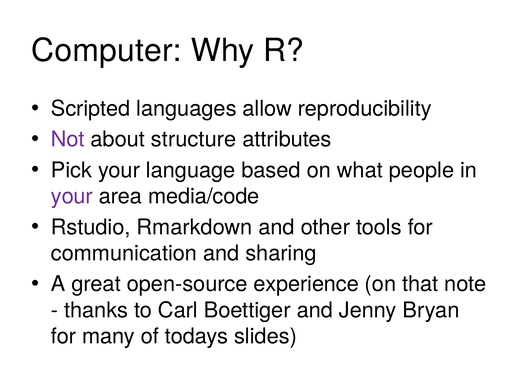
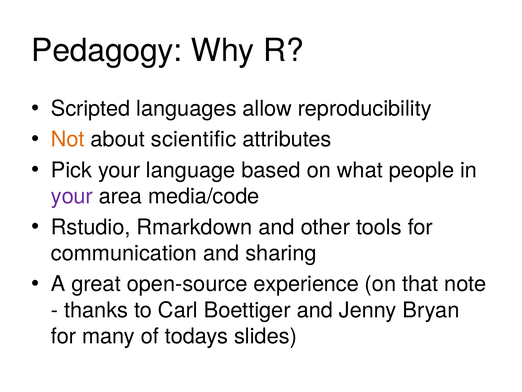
Computer: Computer -> Pedagogy (107, 51)
Not colour: purple -> orange (68, 139)
structure: structure -> scientific (194, 139)
